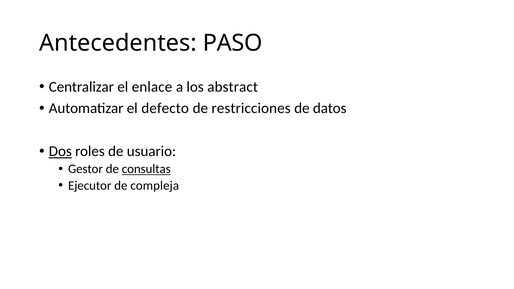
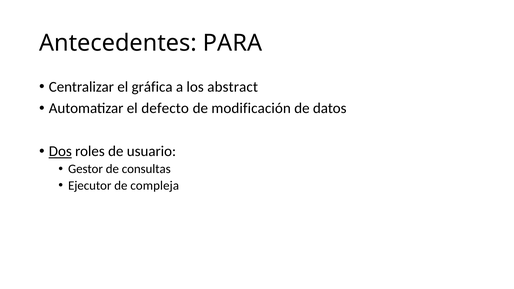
PASO: PASO -> PARA (233, 43)
enlace: enlace -> gráfica (152, 87)
restricciones: restricciones -> modificación (251, 108)
consultas underline: present -> none (146, 169)
